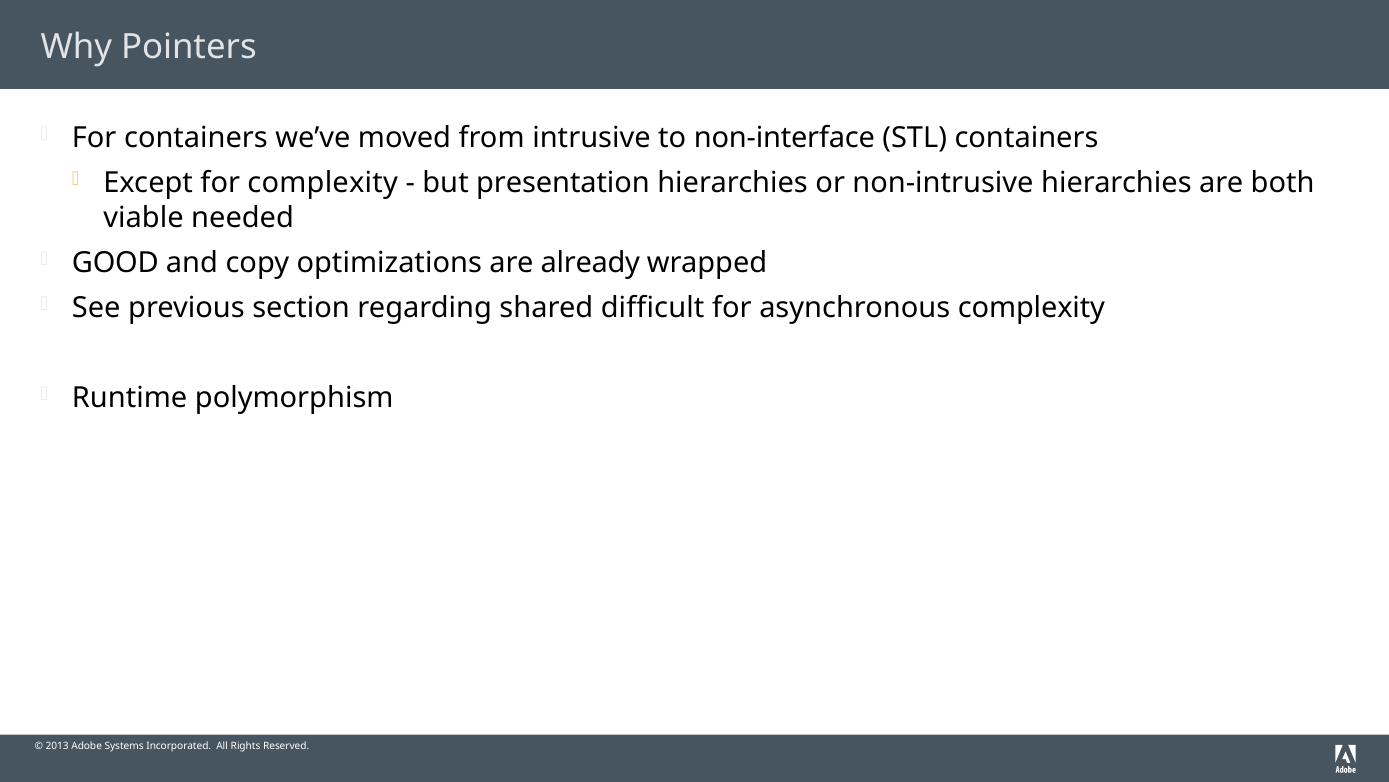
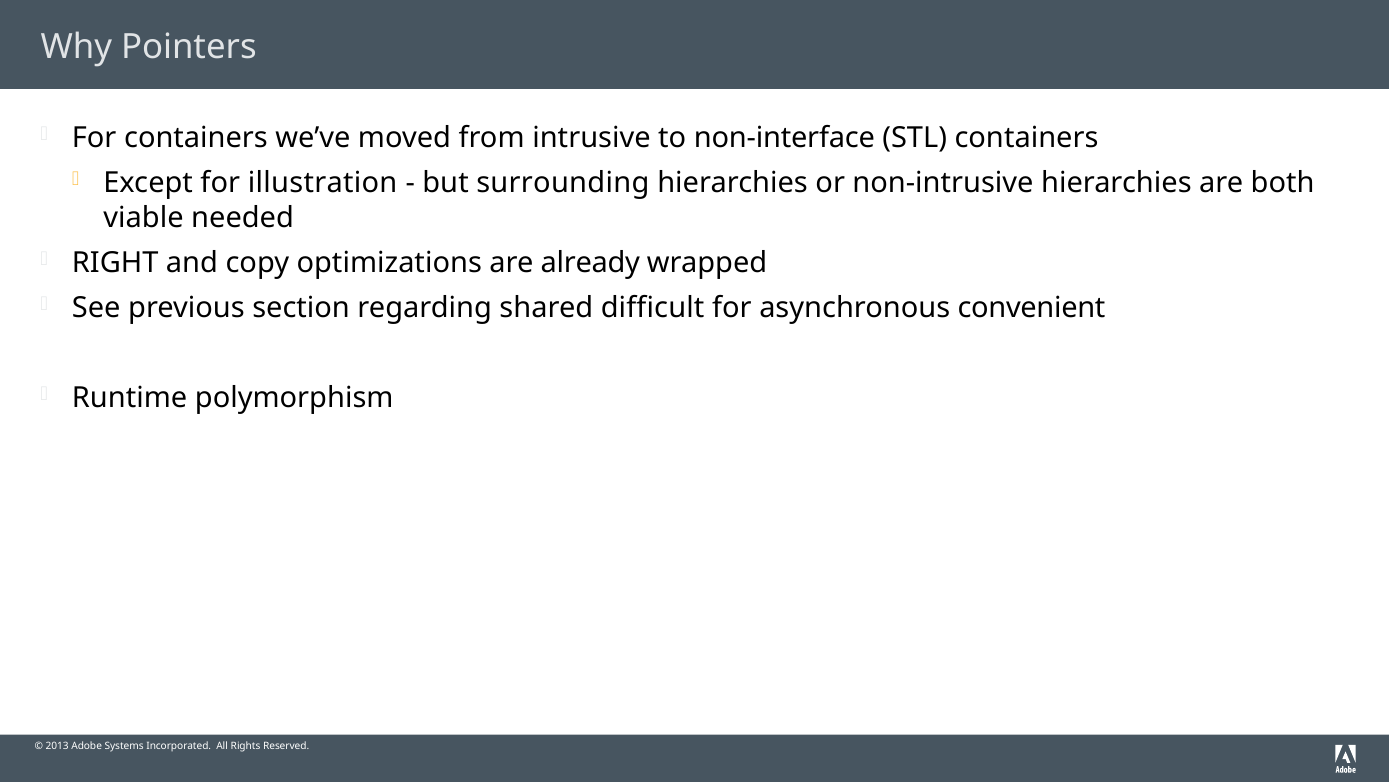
for complexity: complexity -> illustration (323, 183)
presentation: presentation -> surrounding (563, 183)
GOOD: GOOD -> RIGHT (115, 263)
asynchronous complexity: complexity -> convenient (1031, 308)
